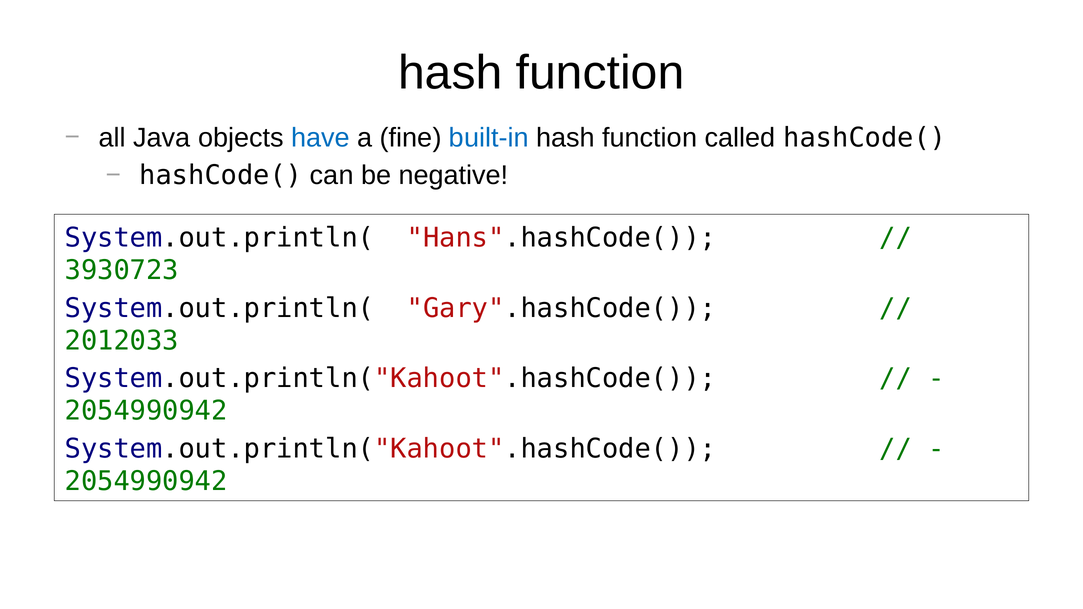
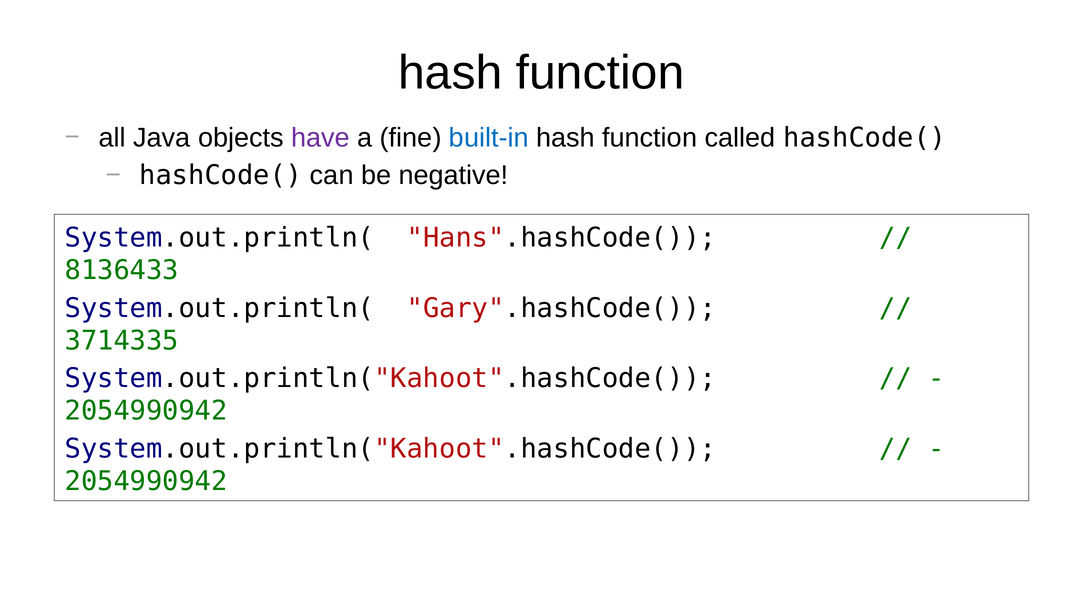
have colour: blue -> purple (321, 138)
3930723: 3930723 -> 8136433 (122, 270)
2012033: 2012033 -> 3714335 (122, 341)
